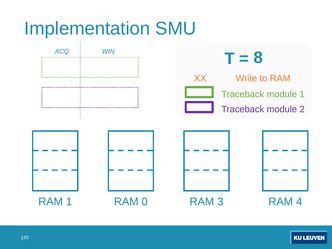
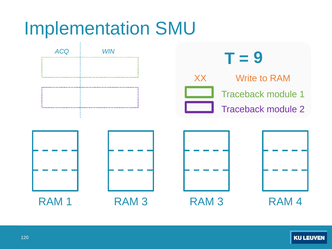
8: 8 -> 9 (258, 58)
1 RAM 0: 0 -> 3 (145, 202)
